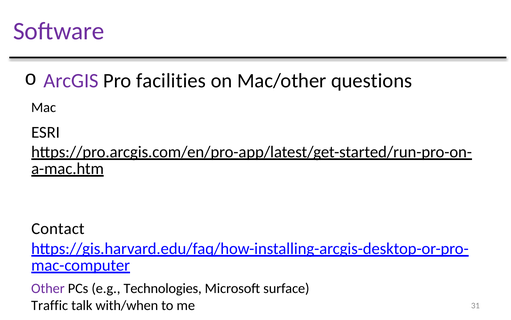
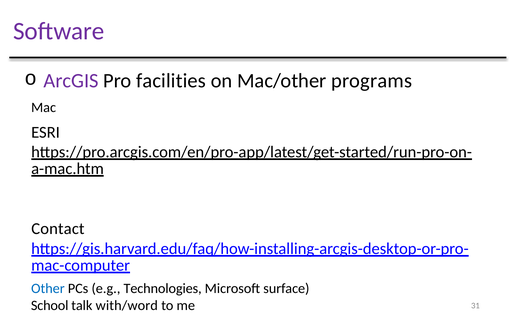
questions: questions -> programs (372, 81)
Other colour: purple -> blue (48, 288)
Traffic: Traffic -> School (50, 305)
with/when: with/when -> with/word (127, 305)
